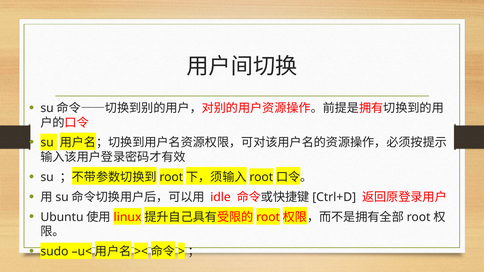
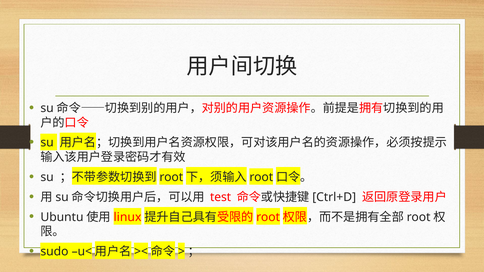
idle: idle -> test (221, 197)
